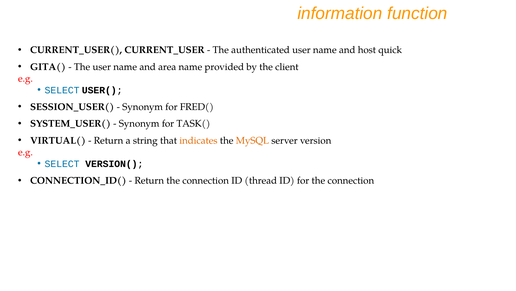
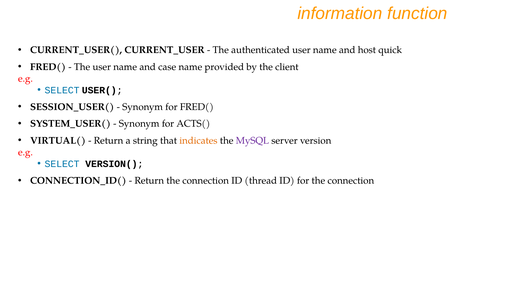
GITA(: GITA( -> FRED( (48, 67)
area: area -> case (167, 67)
TASK(: TASK( -> ACTS( (193, 123)
MySQL colour: orange -> purple (252, 140)
